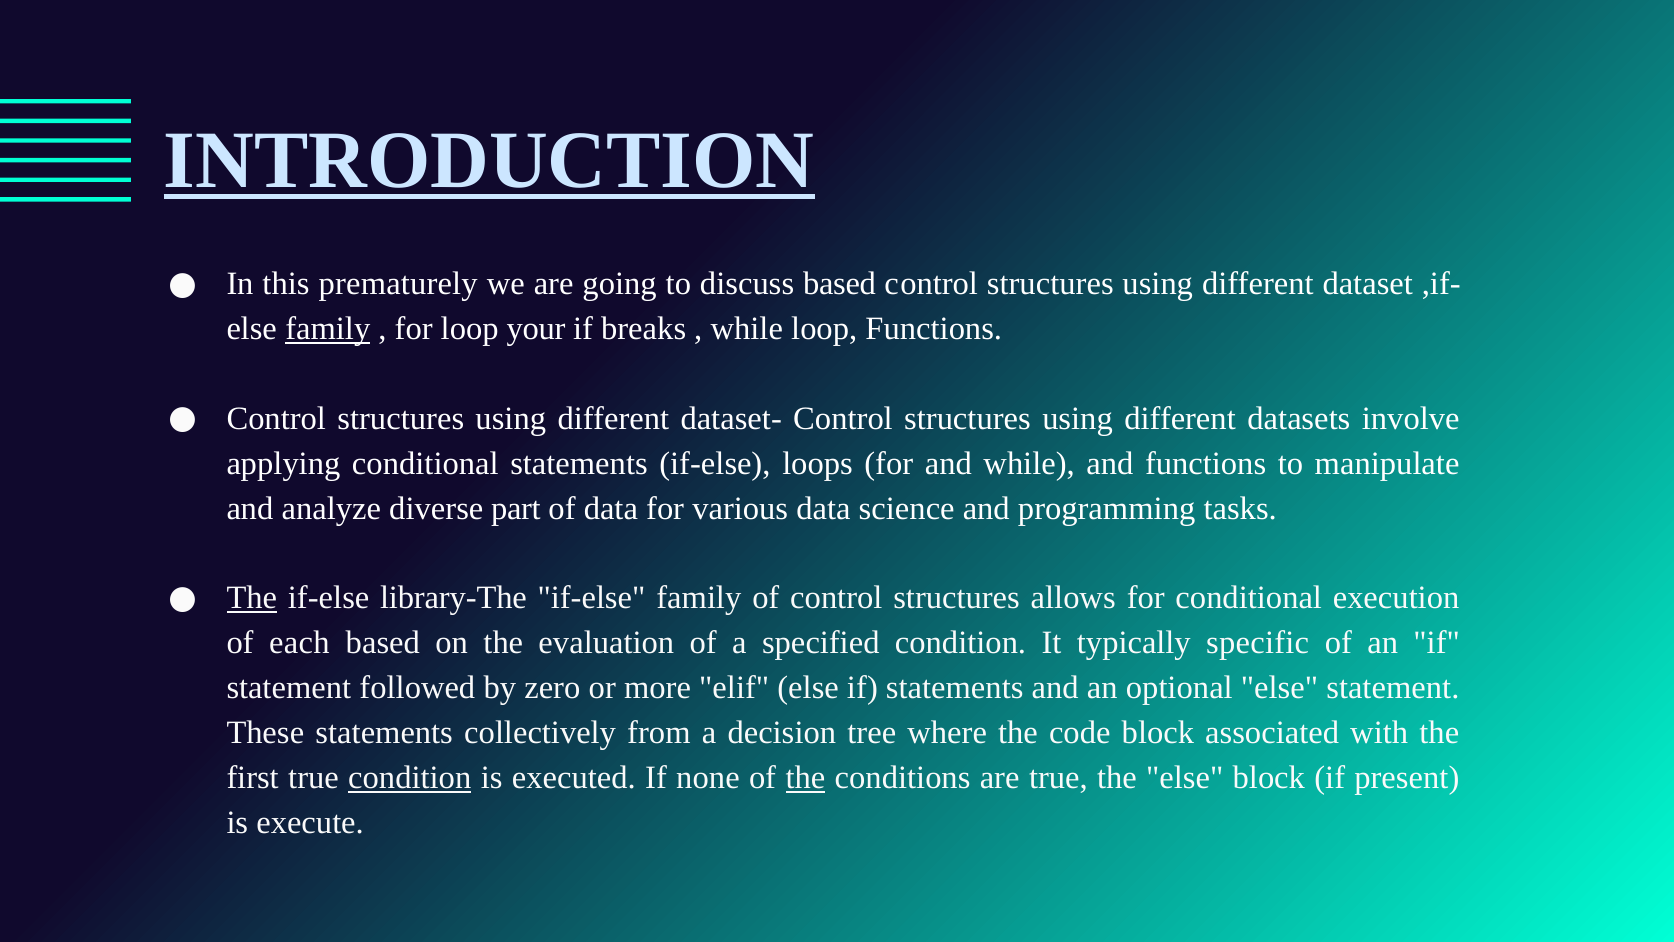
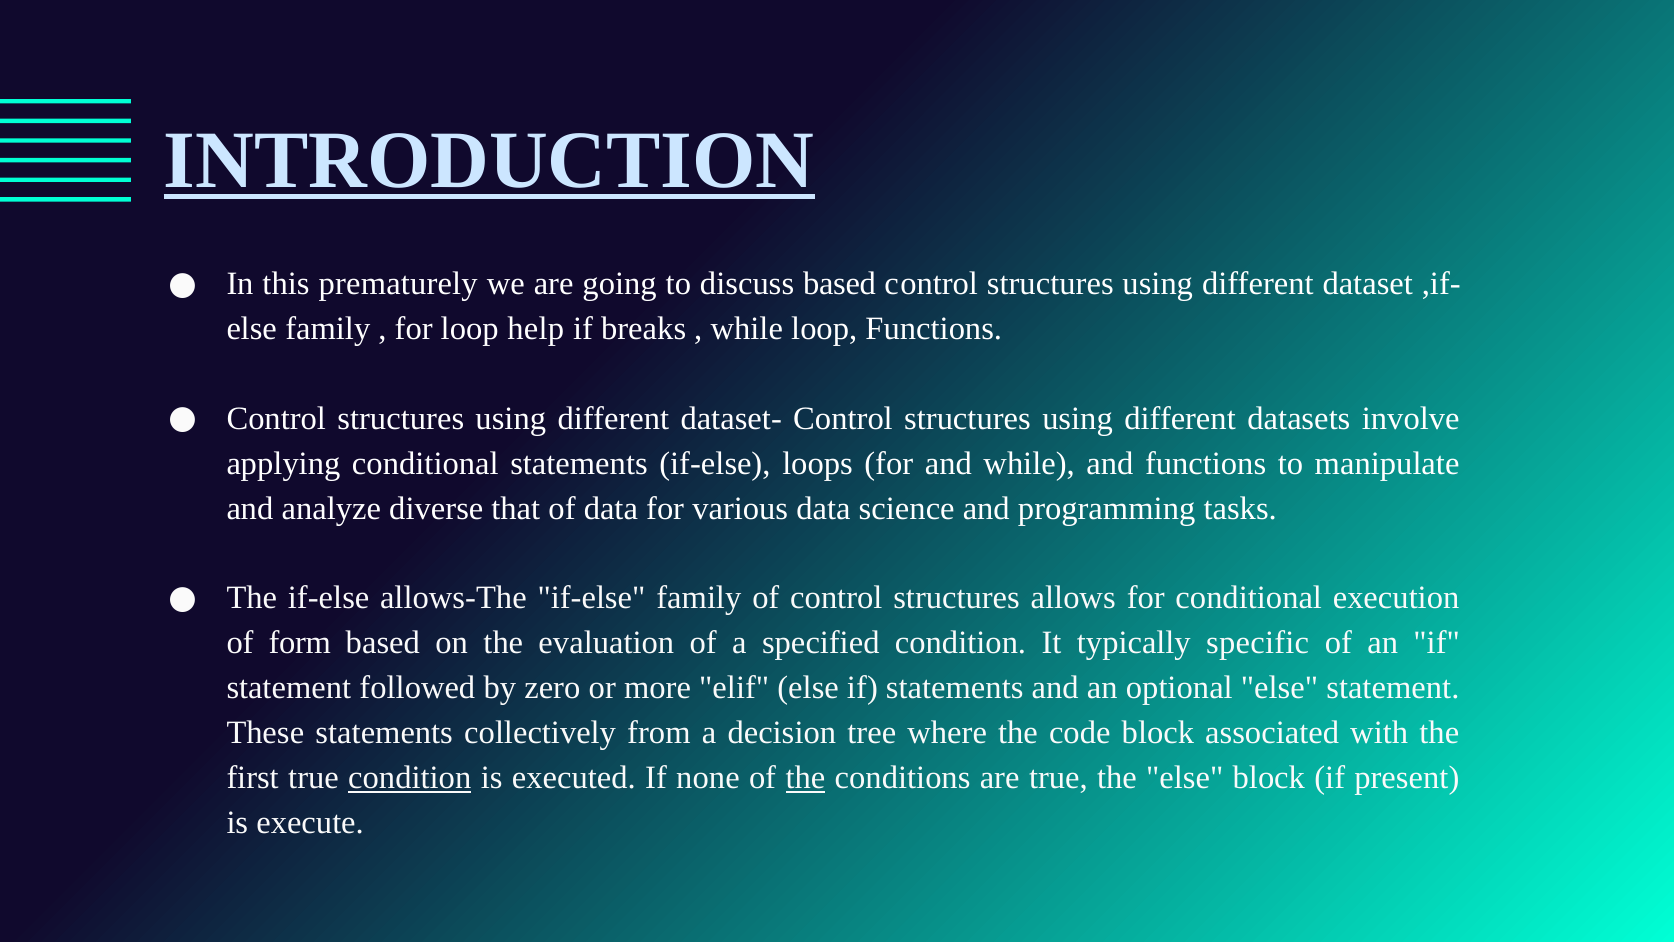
family underline: present -> none (328, 329)
your: your -> help (536, 329)
part: part -> that (516, 508)
The underline: present -> none (252, 598)
library-The: library-The -> allows-The (453, 598)
each: each -> form (300, 643)
